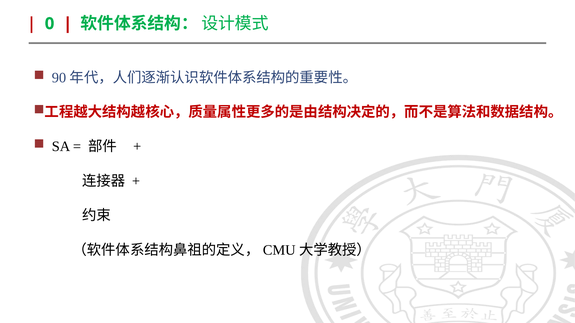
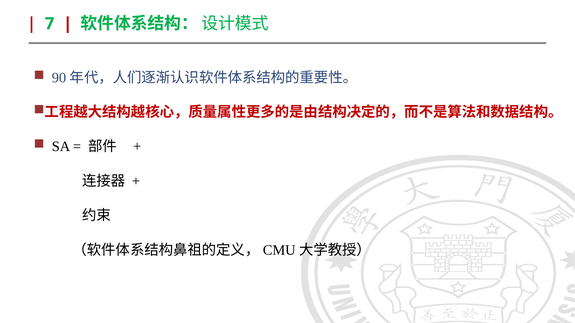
0: 0 -> 7 (50, 24)
